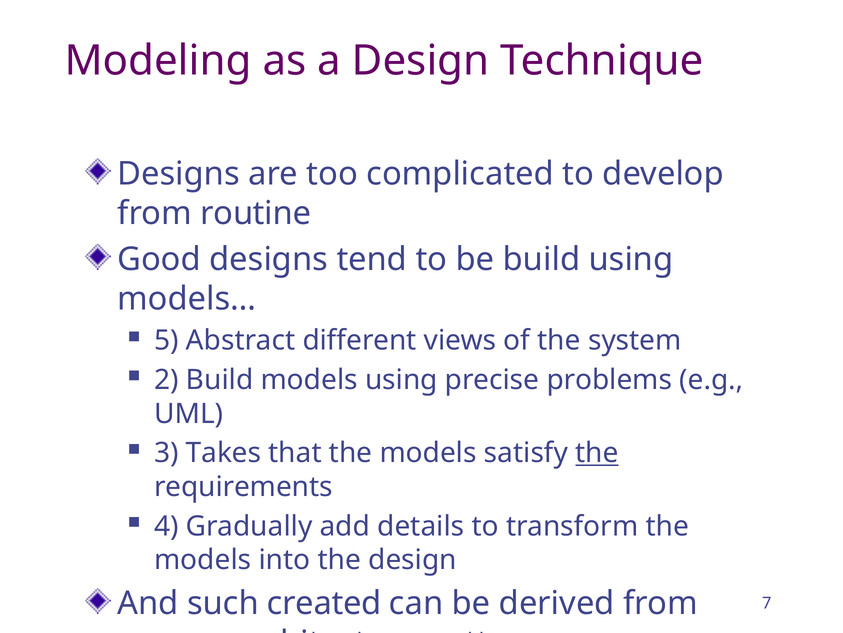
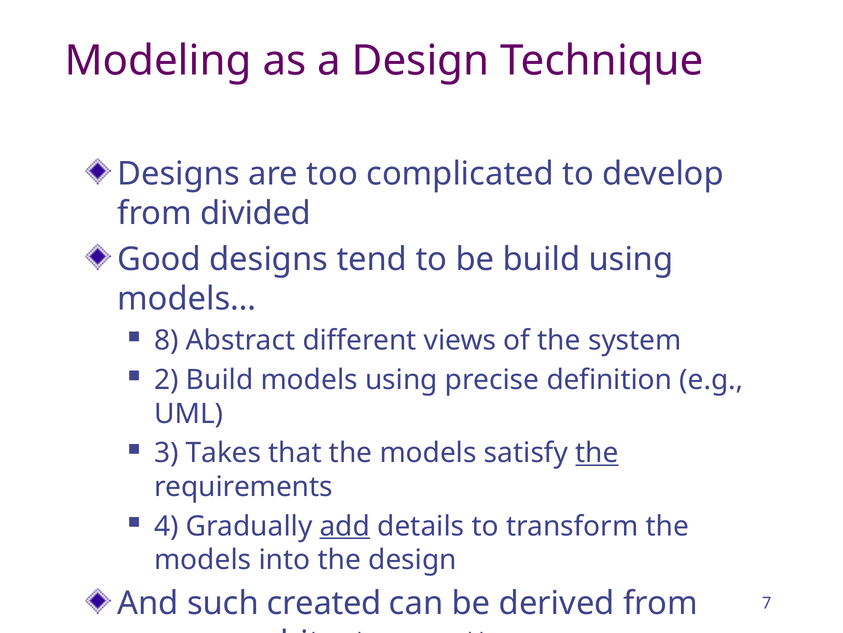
routine: routine -> divided (256, 213)
5: 5 -> 8 (166, 340)
problems: problems -> definition (609, 380)
add underline: none -> present (345, 526)
